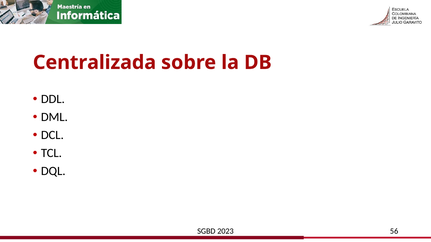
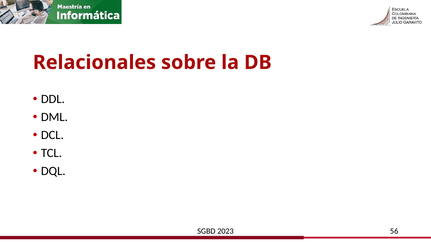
Centralizada: Centralizada -> Relacionales (94, 63)
